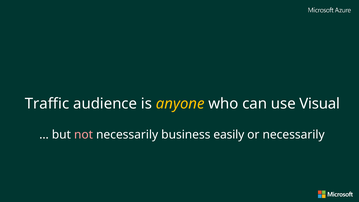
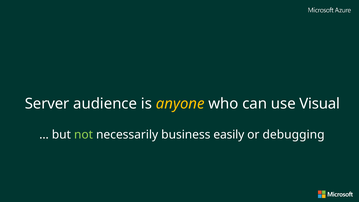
Traffic: Traffic -> Server (47, 104)
not colour: pink -> light green (84, 135)
or necessarily: necessarily -> debugging (294, 135)
